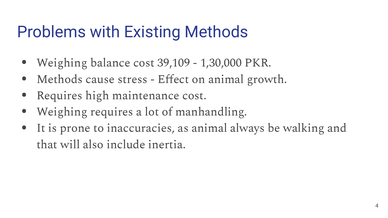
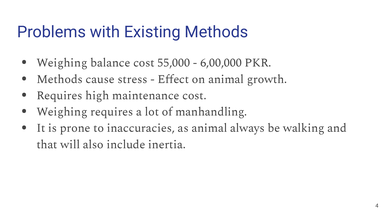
39,109: 39,109 -> 55,000 (174, 63)
1,30,000: 1,30,000 -> 6,00,000 (221, 63)
